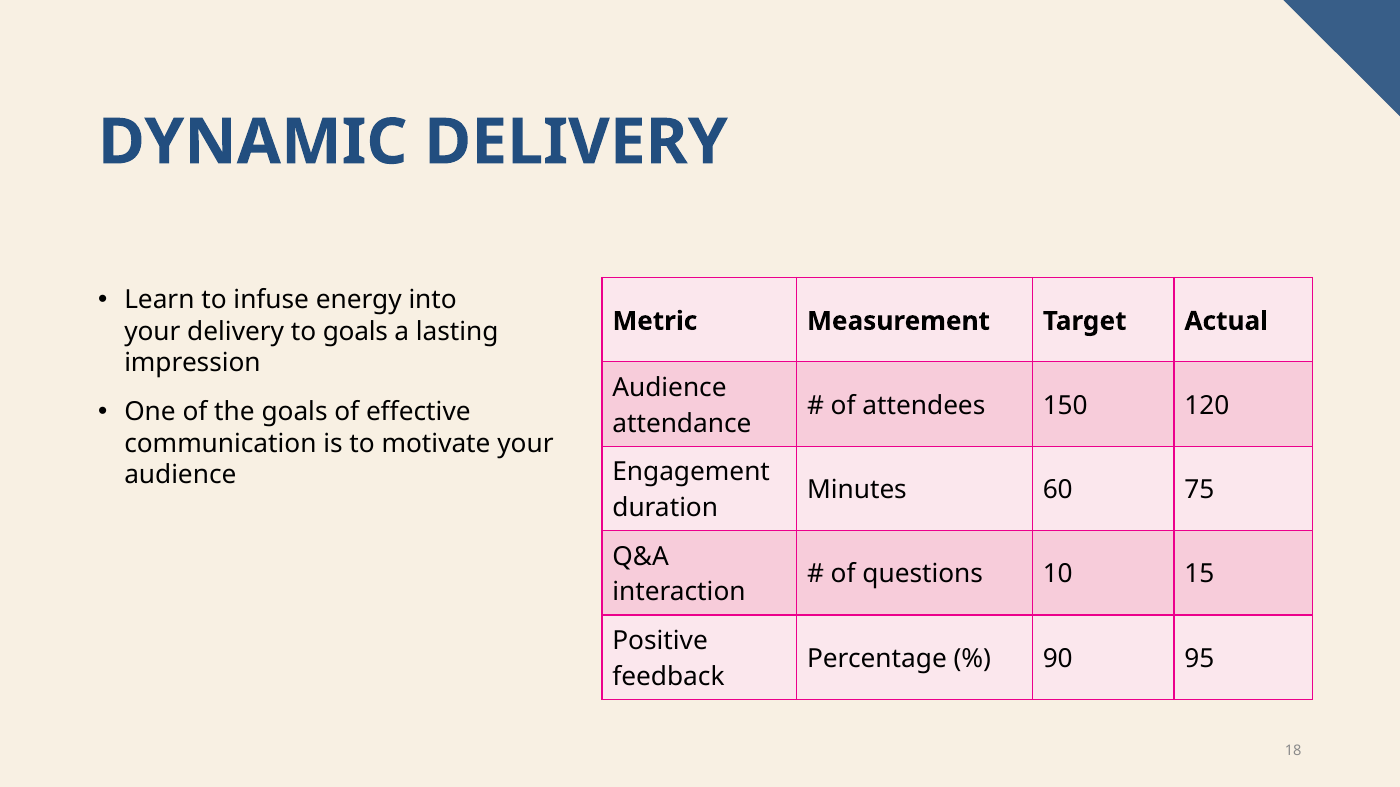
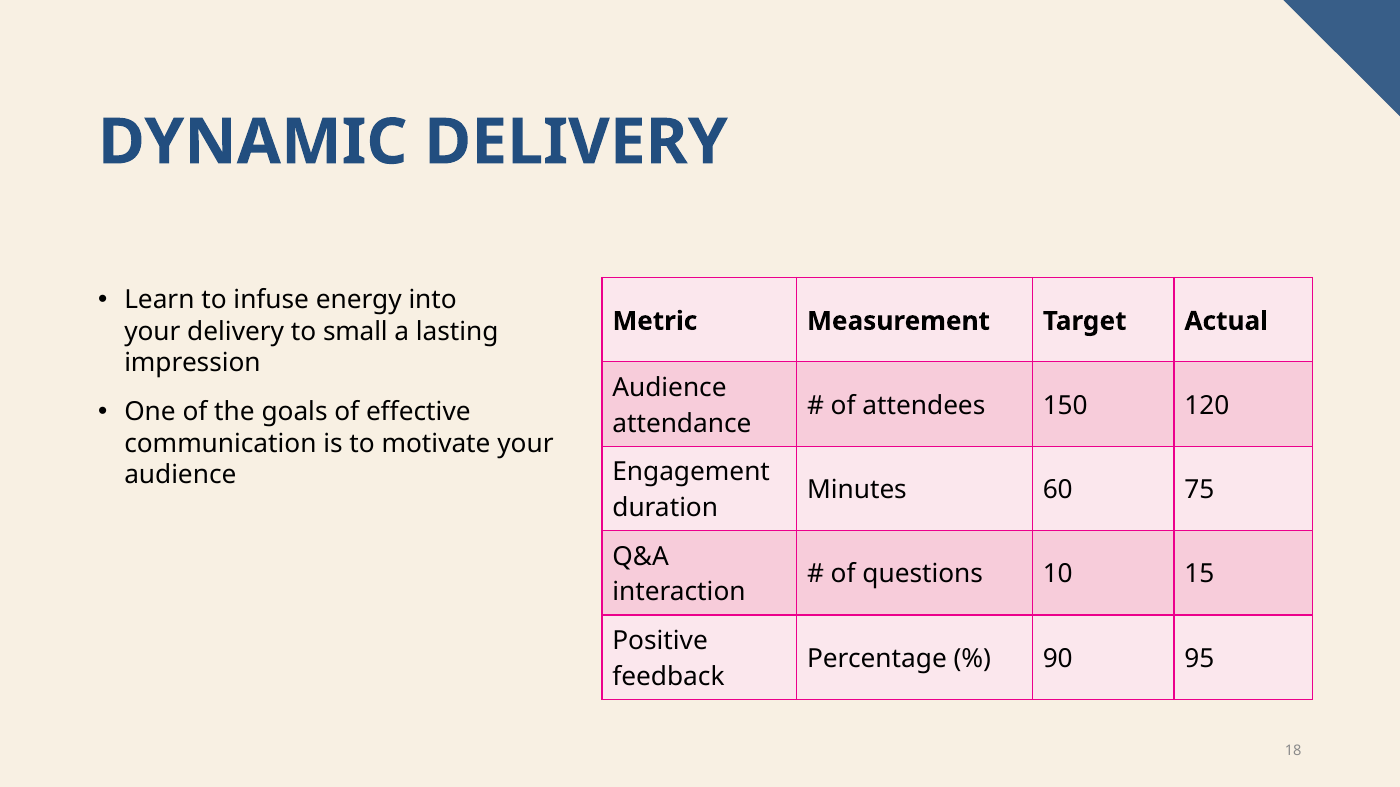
to goals: goals -> small (355, 332)
